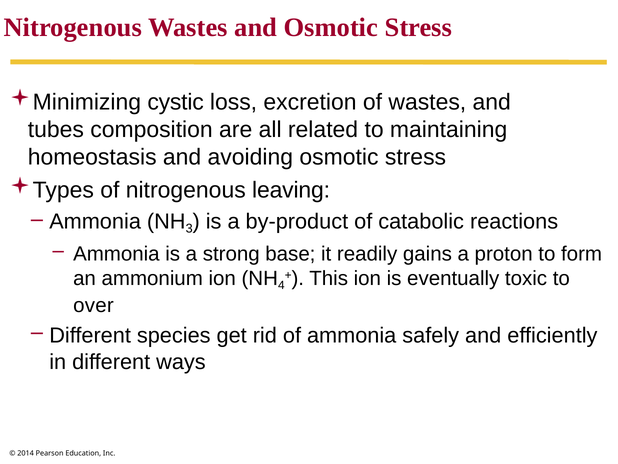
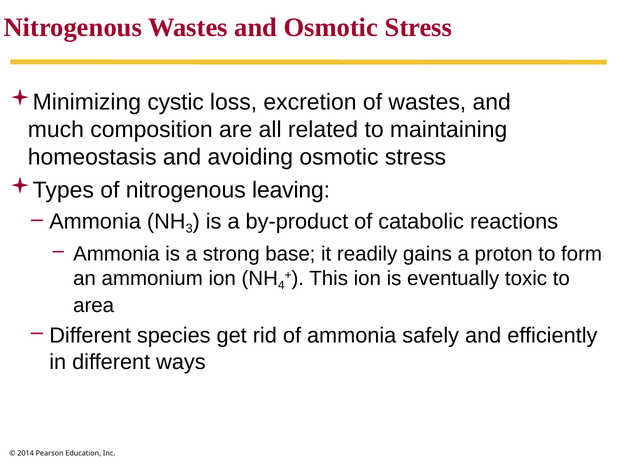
tubes: tubes -> much (56, 129)
over: over -> area (94, 305)
